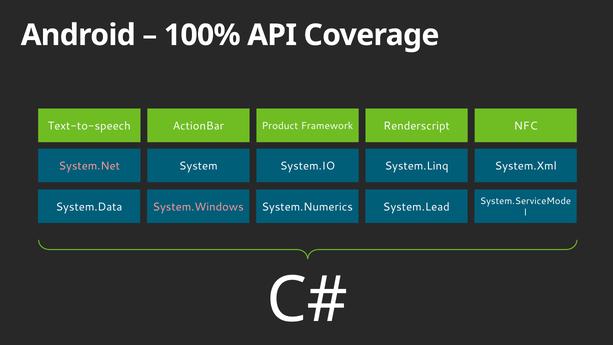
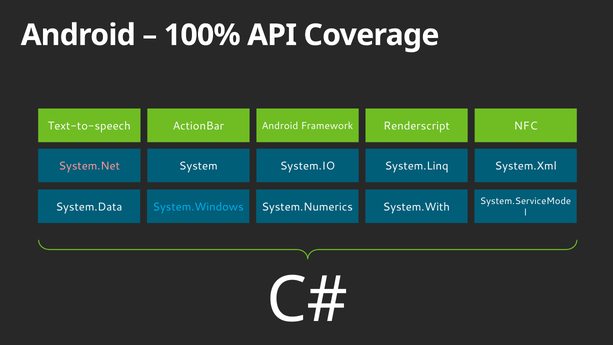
ActionBar Product: Product -> Android (280, 126)
System.Windows colour: pink -> light blue (198, 207)
System.Lead: System.Lead -> System.With (416, 207)
